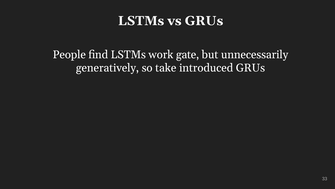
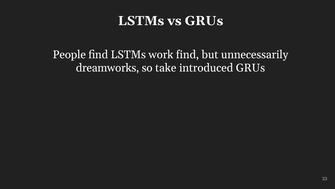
work gate: gate -> find (188, 54)
generatively: generatively -> dreamworks (108, 68)
